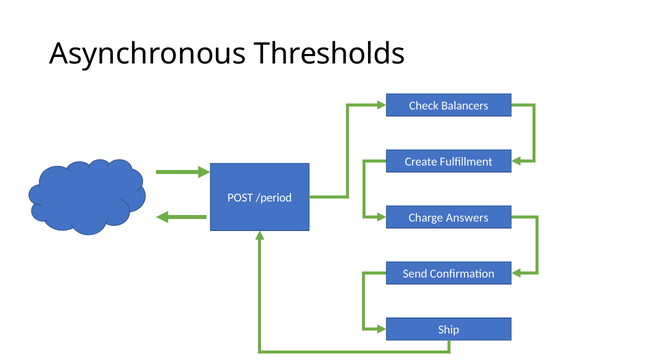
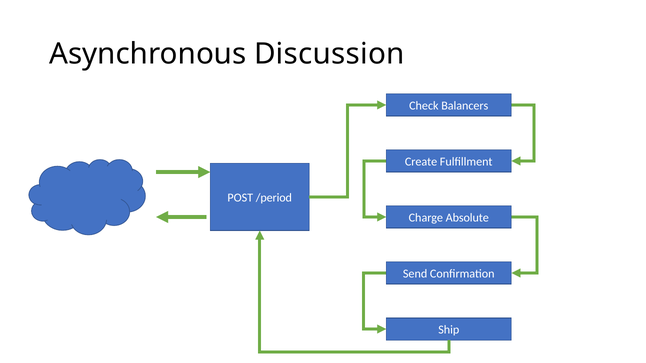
Thresholds: Thresholds -> Discussion (329, 54)
Answers: Answers -> Absolute (467, 218)
